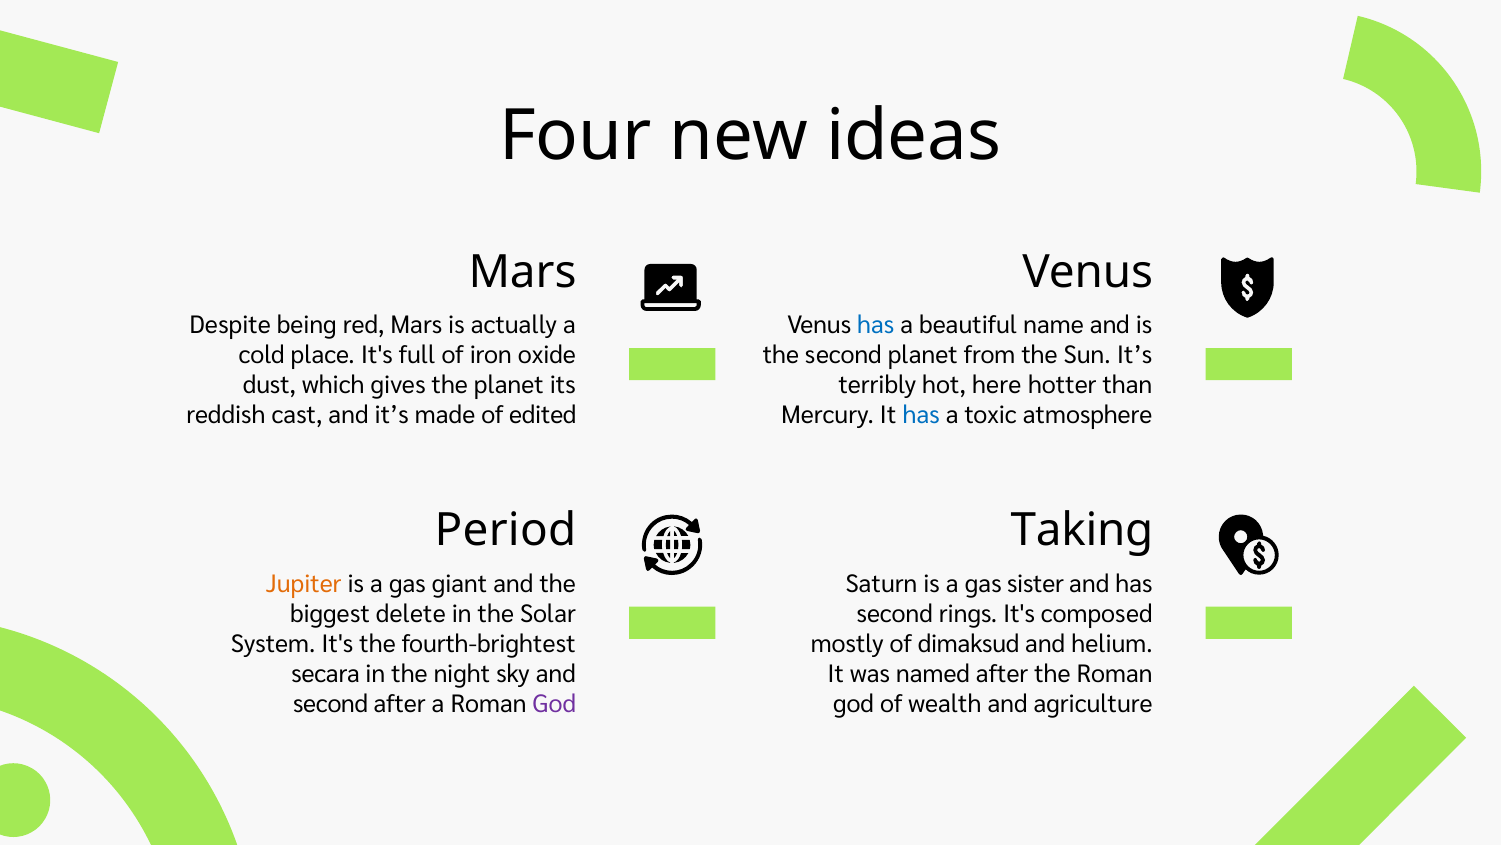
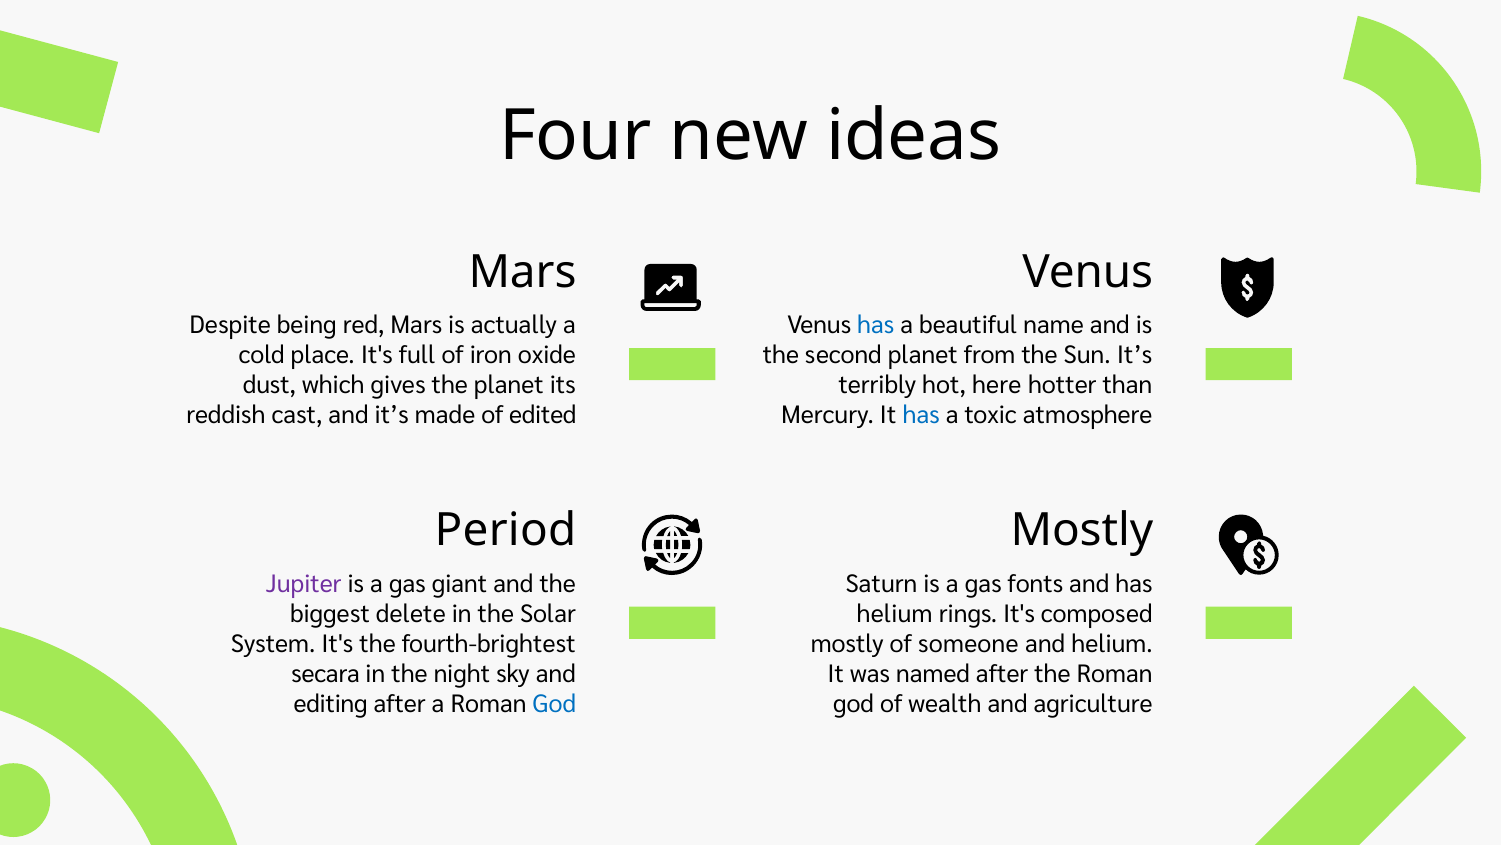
Taking: Taking -> Mostly (1082, 530)
Jupiter colour: orange -> purple (304, 583)
sister: sister -> fonts (1035, 583)
second: second -> helium (895, 613)
dimaksud: dimaksud -> someone (968, 643)
second: second -> editing (331, 703)
God colour: purple -> blue (554, 703)
